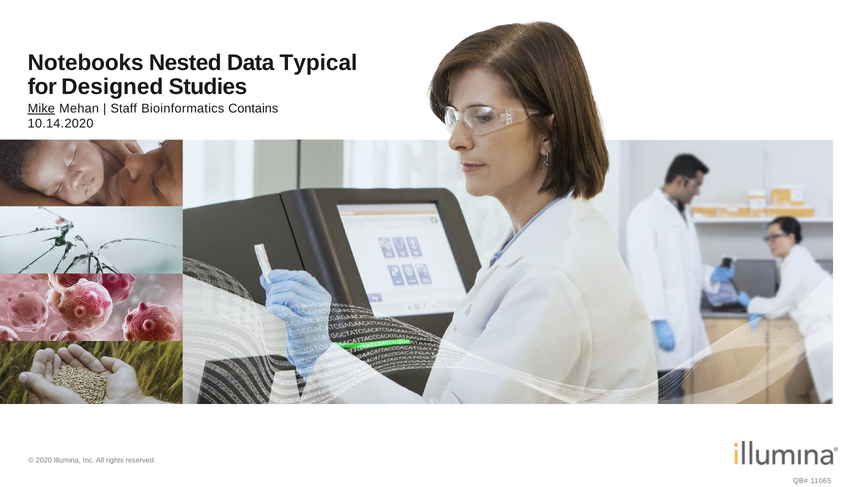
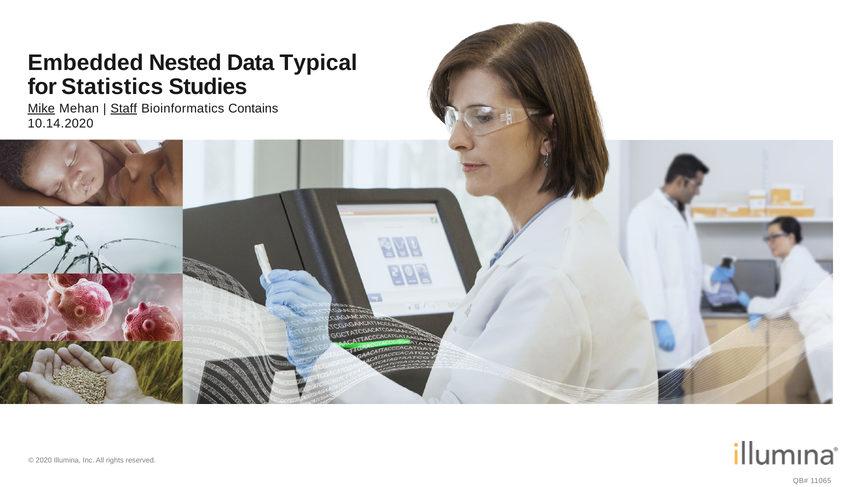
Notebooks: Notebooks -> Embedded (86, 63)
Designed: Designed -> Statistics (112, 87)
Staff underline: none -> present (124, 108)
